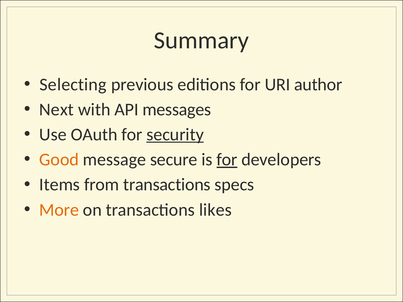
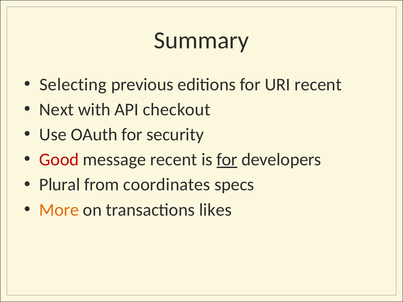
URI author: author -> recent (318, 85)
messages: messages -> checkout (177, 110)
security underline: present -> none (175, 135)
Good colour: orange -> red (59, 160)
message secure: secure -> recent (174, 160)
Items: Items -> Plural (60, 185)
from transactions: transactions -> coordinates (167, 185)
